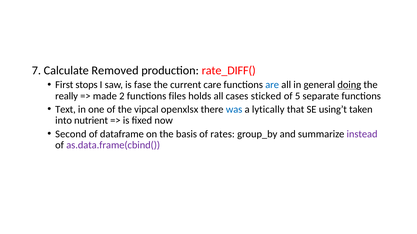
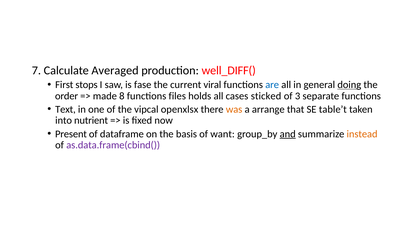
Removed: Removed -> Averaged (115, 71)
rate_DIFF(: rate_DIFF( -> well_DIFF( (229, 71)
care: care -> viral (212, 85)
really: really -> order (67, 96)
2: 2 -> 8 (122, 96)
5: 5 -> 3 (298, 96)
was colour: blue -> orange (234, 110)
lytically: lytically -> arrange (268, 110)
using’t: using’t -> table’t (333, 110)
Second: Second -> Present (71, 134)
rates: rates -> want (223, 134)
and underline: none -> present (288, 134)
instead colour: purple -> orange (362, 134)
